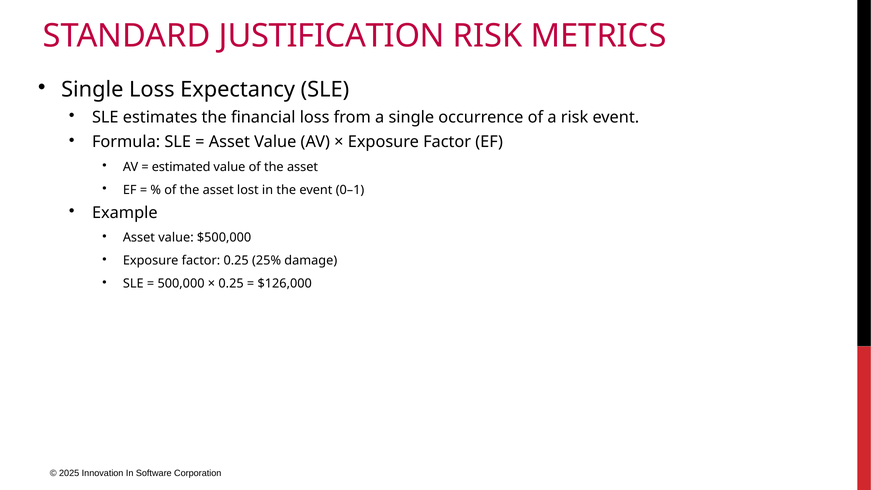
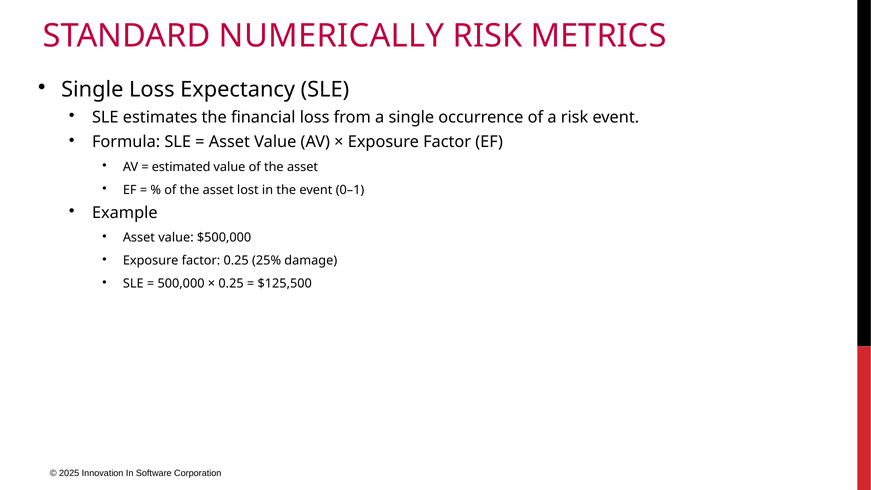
JUSTIFICATION: JUSTIFICATION -> NUMERICALLY (331, 36)
$126,000: $126,000 -> $125,500 (285, 284)
